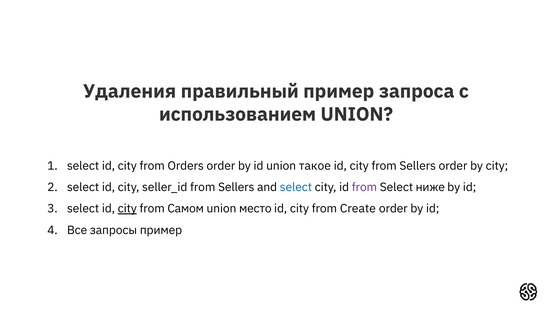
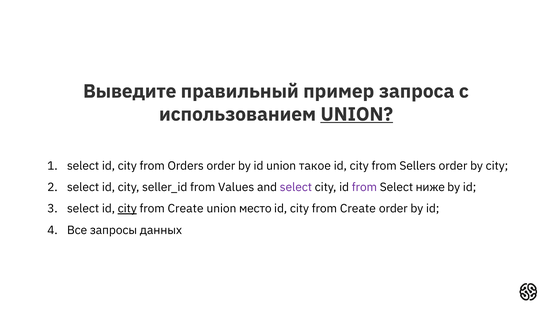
Удаления: Удаления -> Выведите (130, 91)
UNION underline: none -> present (357, 114)
seller_id from Sellers: Sellers -> Values (236, 187)
select colour: blue -> purple (296, 187)
Самом: Самом -> Create (186, 208)
запросы пример: пример -> данных (161, 230)
